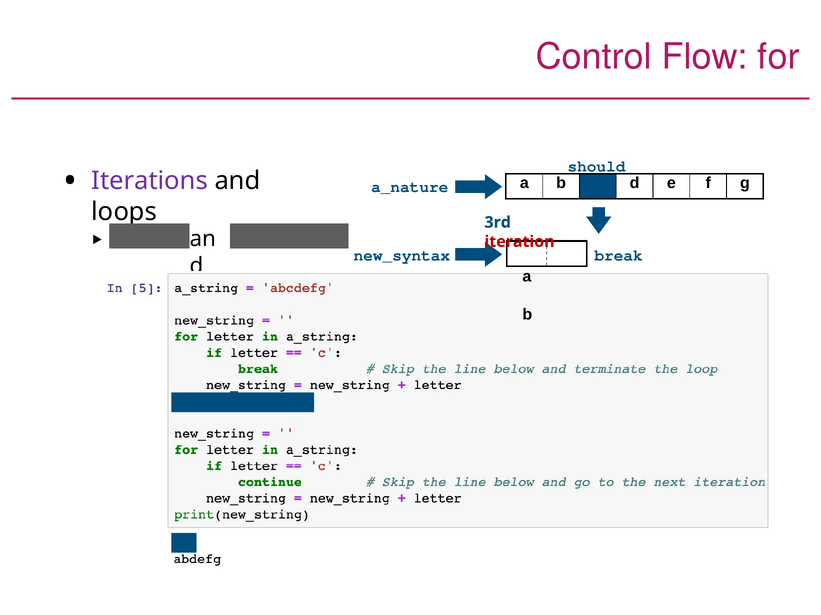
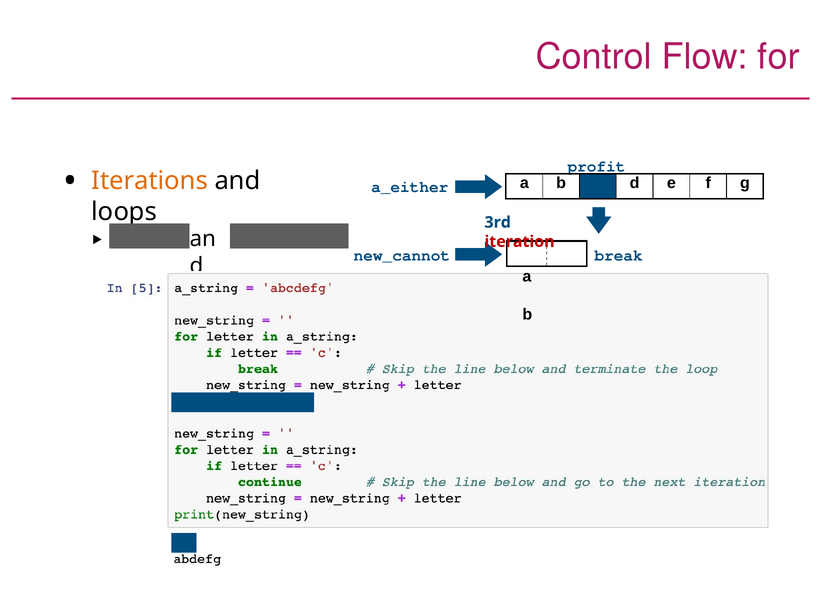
should: should -> profit (596, 166)
Iterations colour: purple -> orange (150, 181)
a_nature: a_nature -> a_either (410, 187)
new_syntax: new_syntax -> new_cannot (402, 256)
